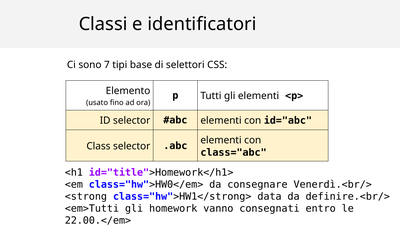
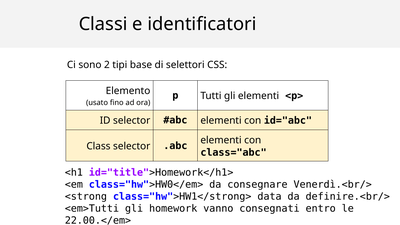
7: 7 -> 2 (107, 65)
